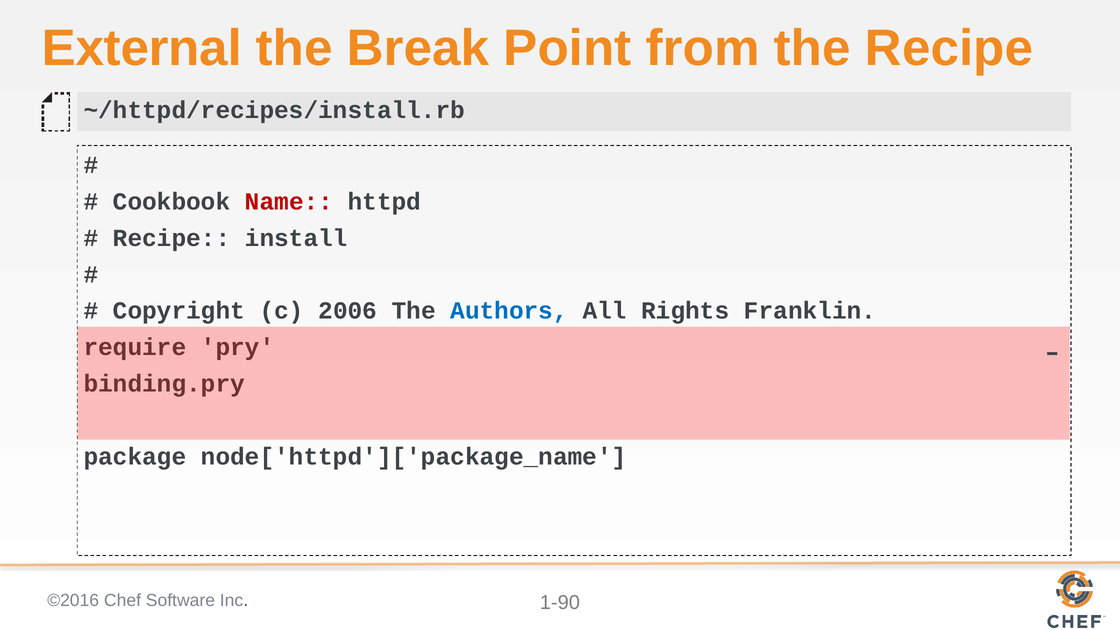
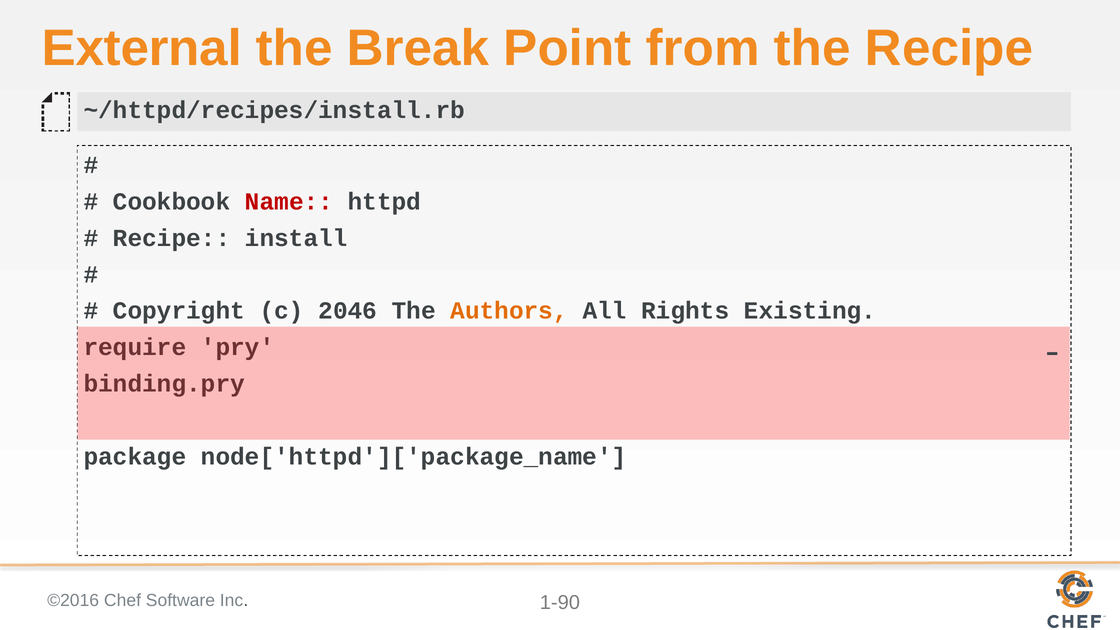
2006: 2006 -> 2046 (348, 311)
Authors colour: blue -> orange (509, 311)
Franklin: Franklin -> Existing (810, 311)
